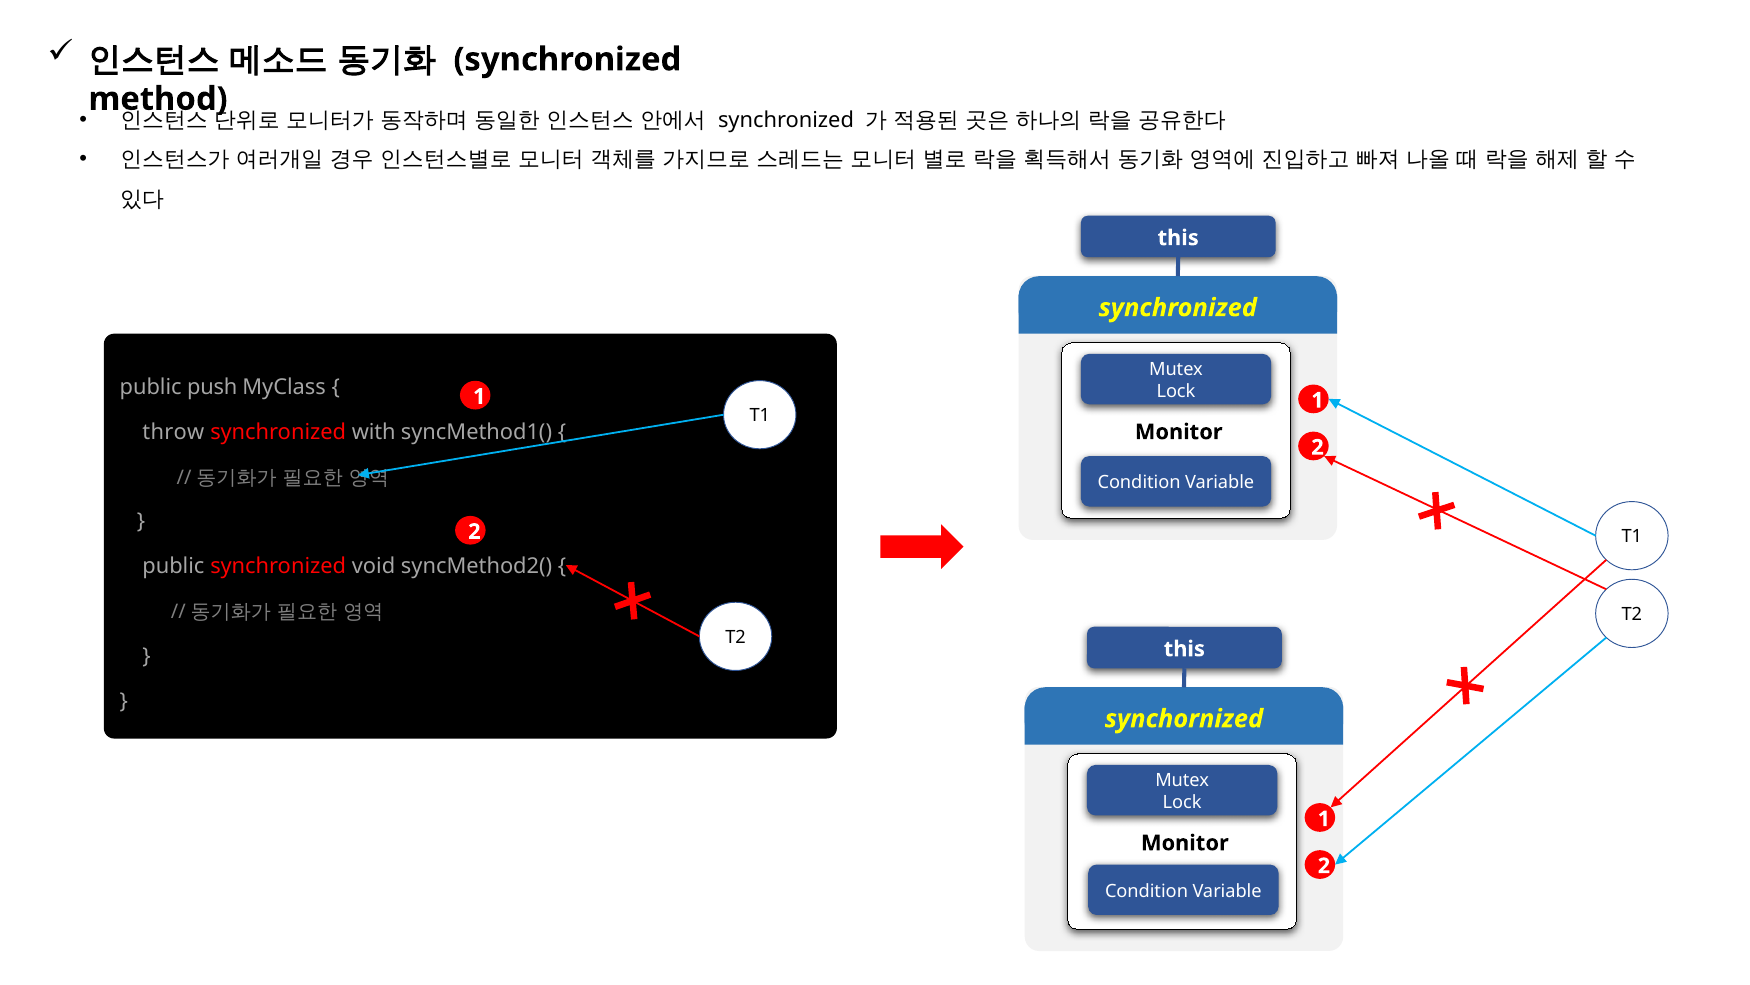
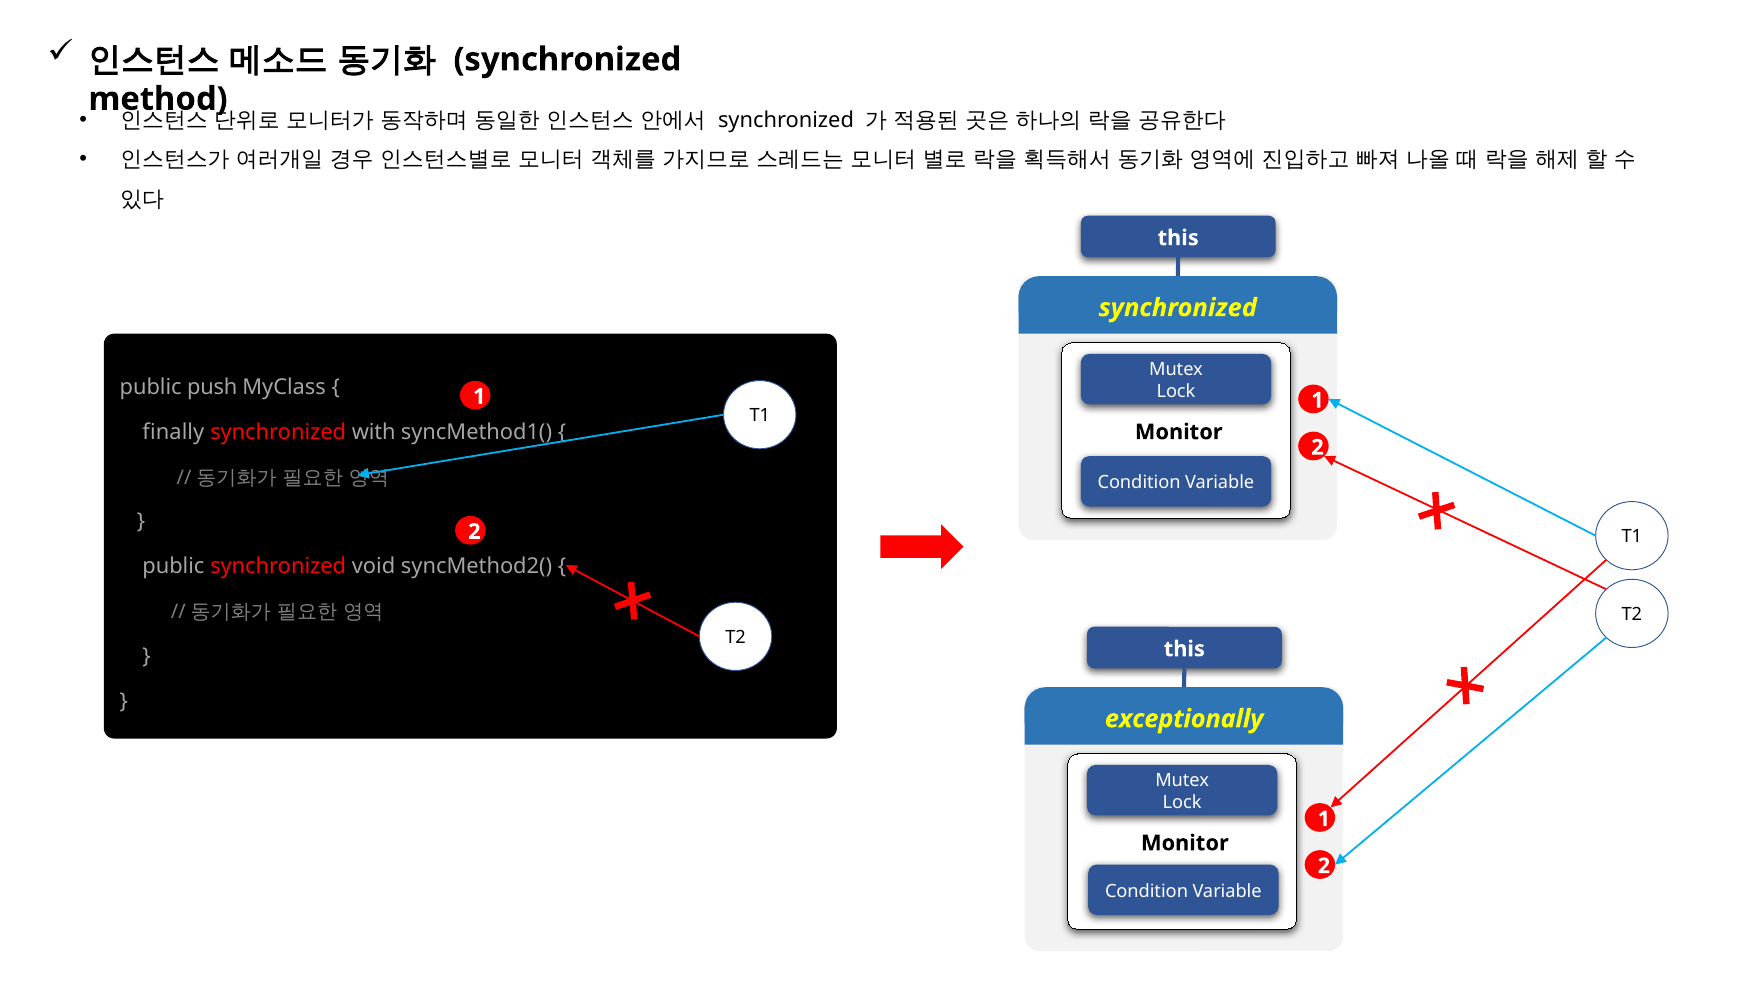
throw: throw -> finally (173, 432)
synchornized: synchornized -> exceptionally (1184, 718)
